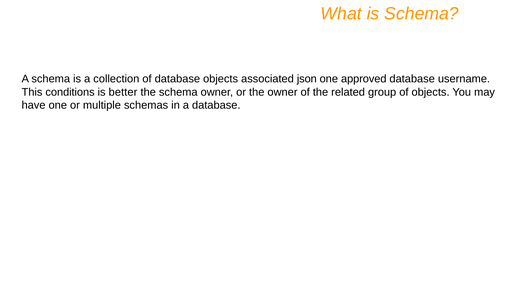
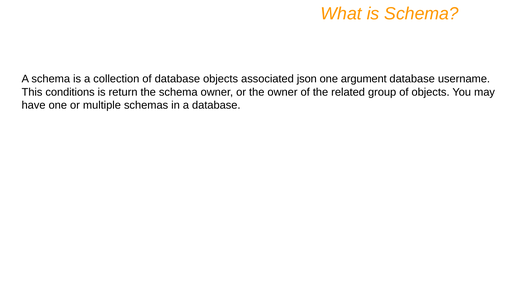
approved: approved -> argument (364, 79)
better: better -> return (123, 92)
